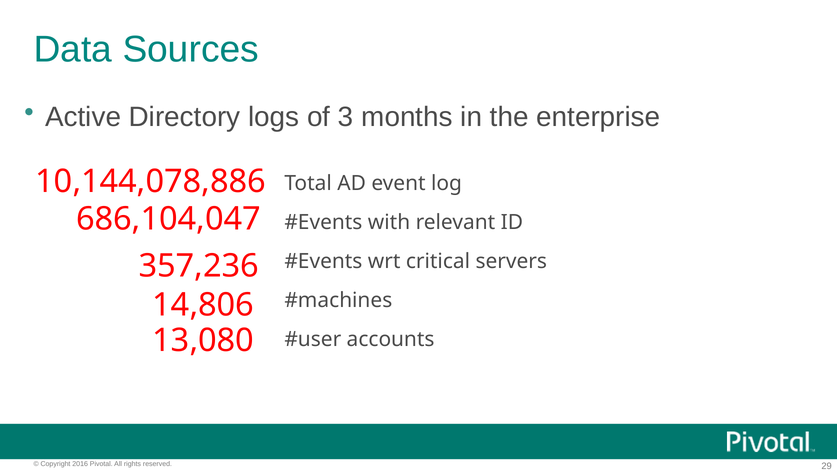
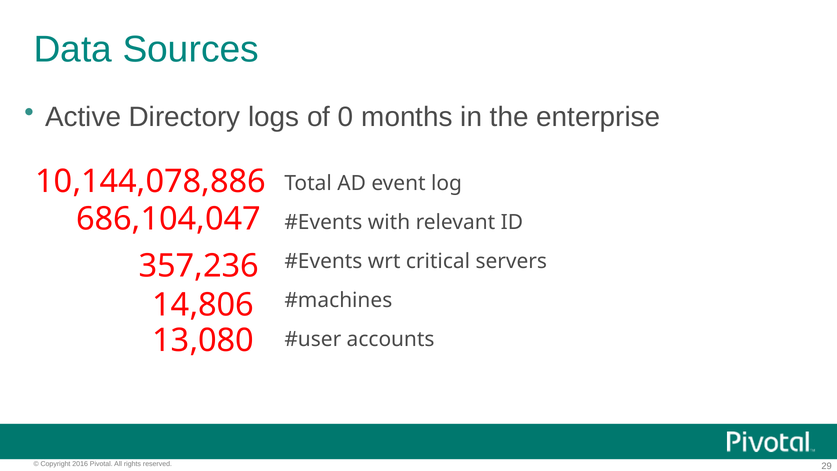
3: 3 -> 0 (346, 117)
